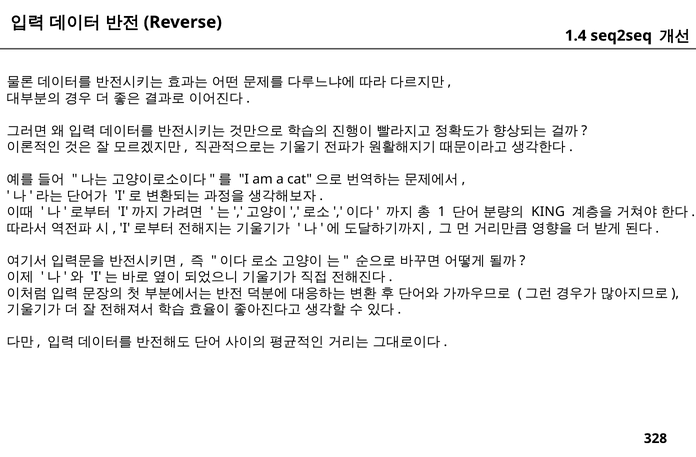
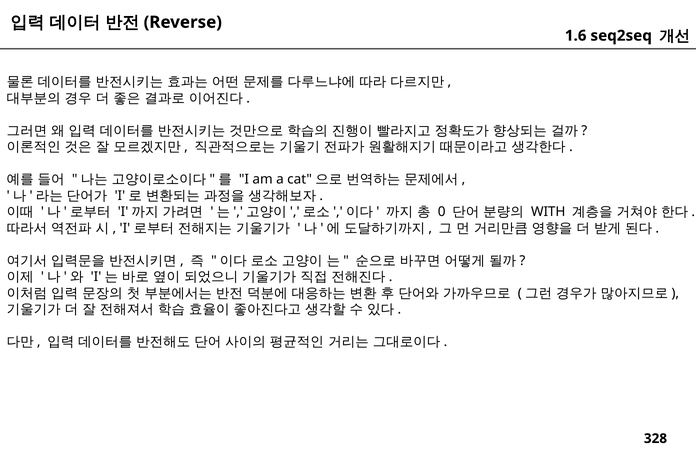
1.4: 1.4 -> 1.6 (576, 36)
1: 1 -> 0 (442, 212)
KING: KING -> WITH (548, 212)
